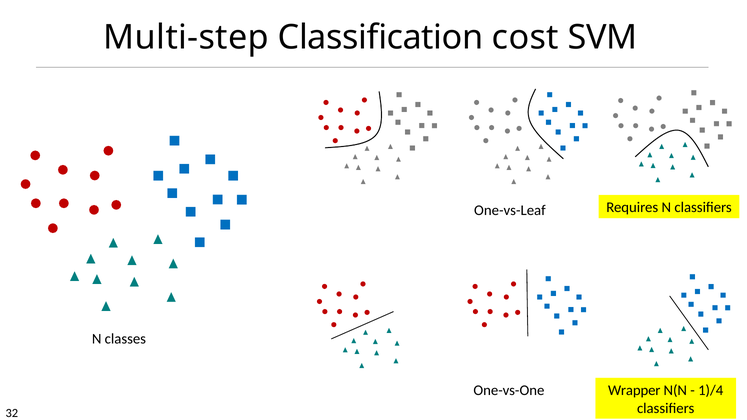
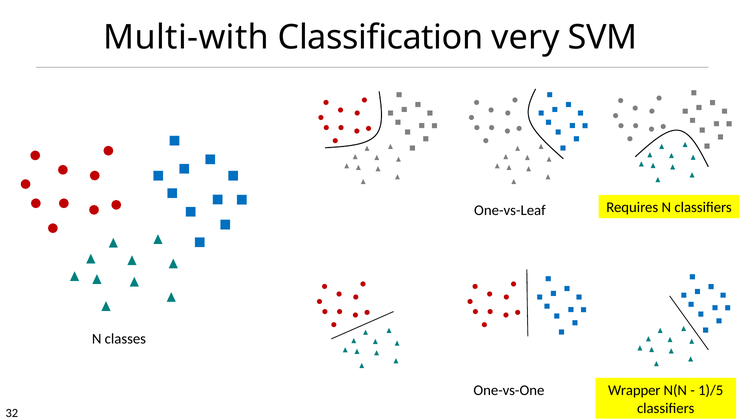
Multi-step: Multi-step -> Multi-with (186, 38)
cost: cost -> very (526, 38)
1)/4: 1)/4 -> 1)/5 (711, 391)
